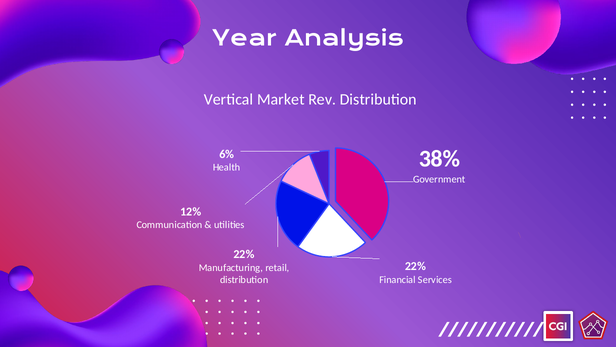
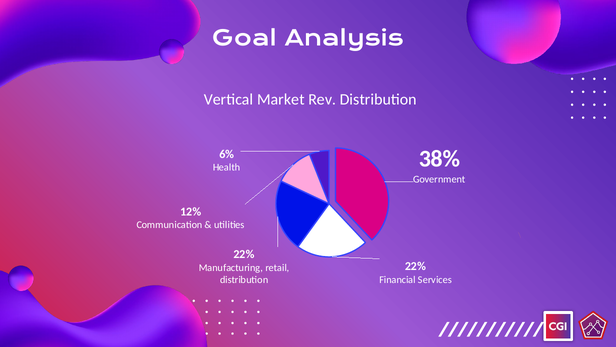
Year: Year -> Goal (245, 38)
